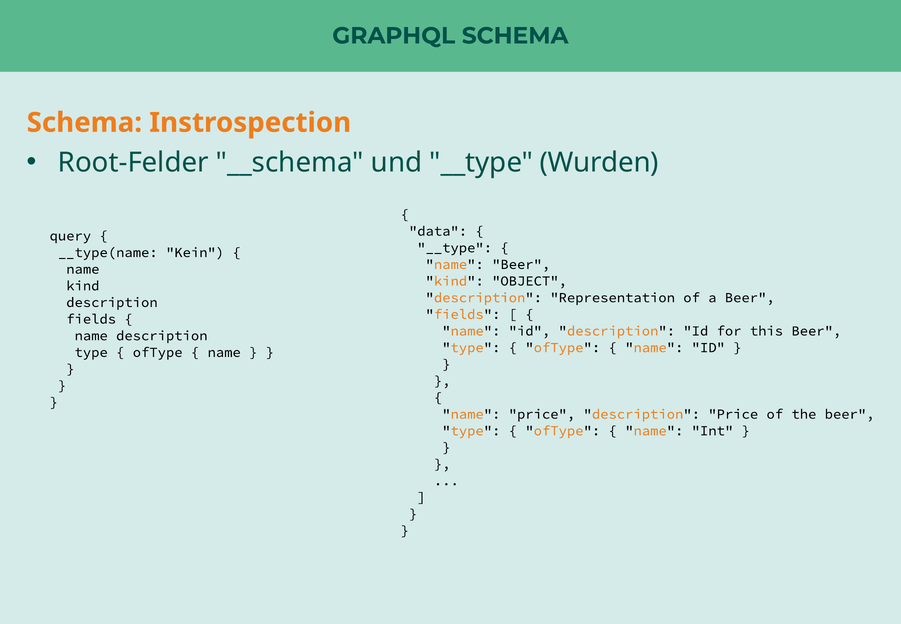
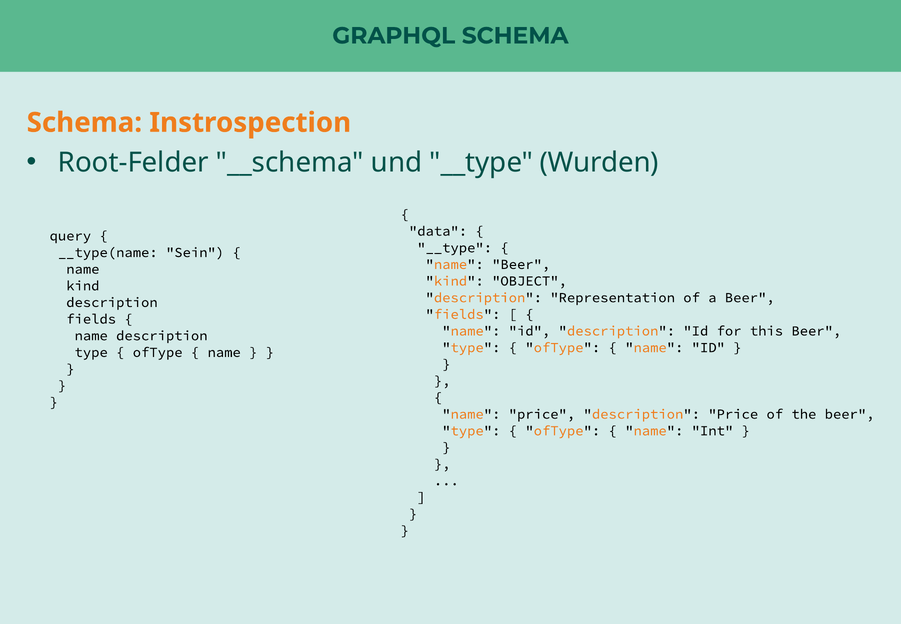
Kein: Kein -> Sein (195, 252)
